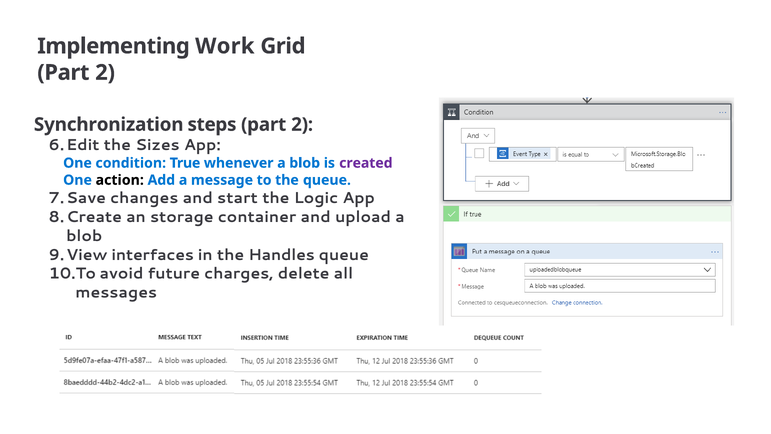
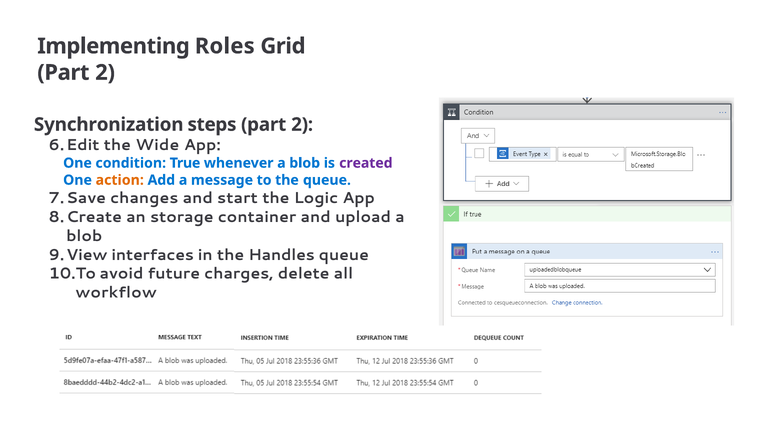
Work: Work -> Roles (225, 46)
Sizes: Sizes -> Wide (157, 145)
action colour: black -> orange (120, 180)
messages: messages -> workflow (116, 293)
